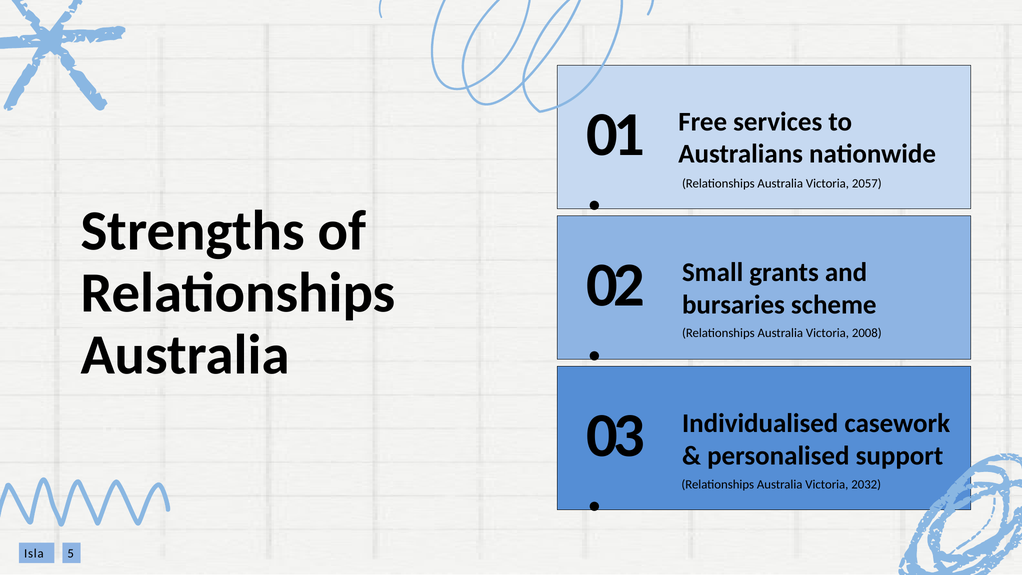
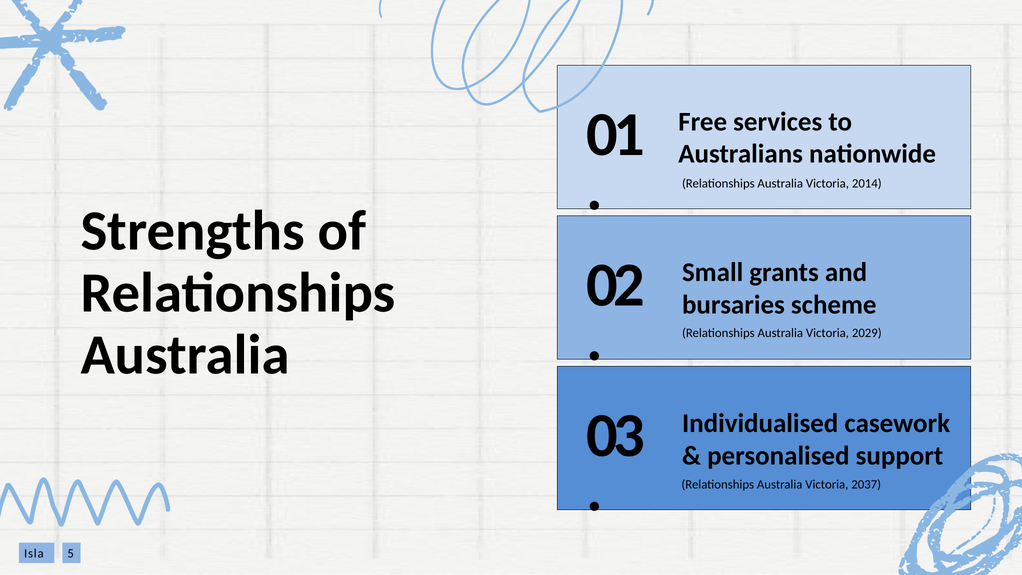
2057: 2057 -> 2014 (867, 183)
2008: 2008 -> 2029 (867, 333)
2032: 2032 -> 2037 (866, 484)
